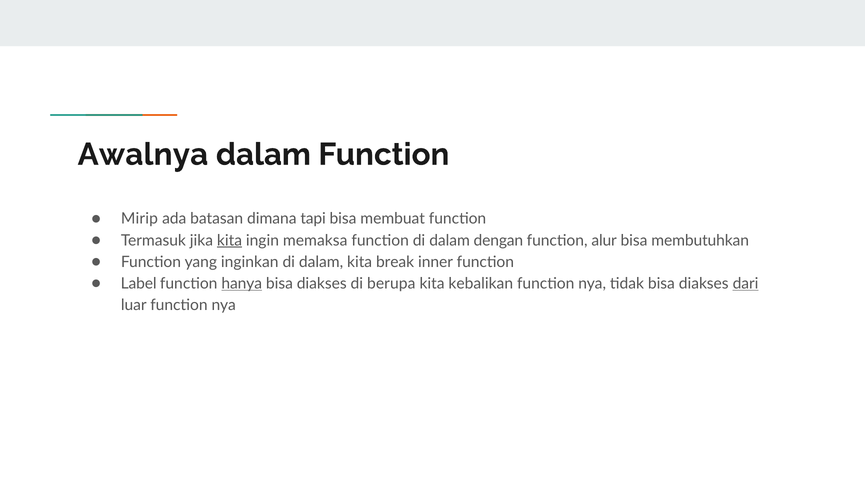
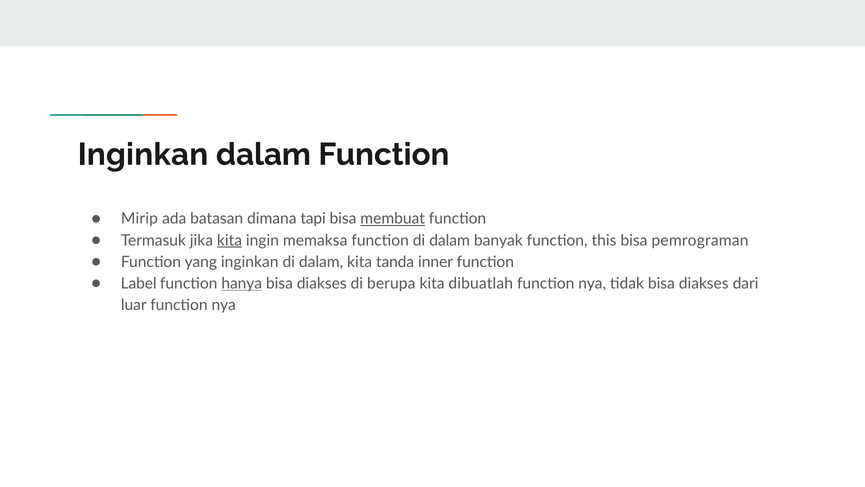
Awalnya: Awalnya -> Inginkan (143, 154)
membuat underline: none -> present (393, 219)
dengan: dengan -> banyak (498, 240)
alur: alur -> this (604, 240)
membutuhkan: membutuhkan -> pemrograman (700, 240)
break: break -> tanda (395, 262)
kebalikan: kebalikan -> dibuatlah (481, 283)
dari underline: present -> none (746, 283)
